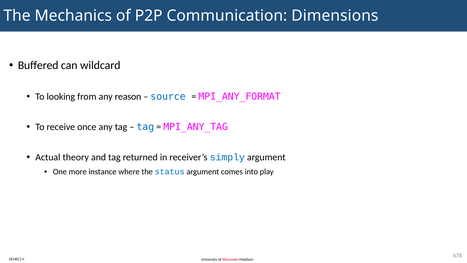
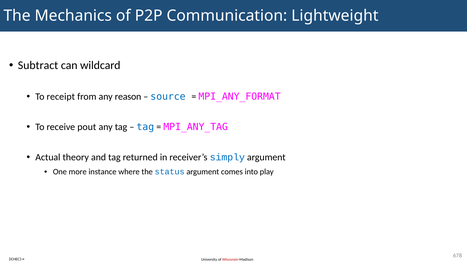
Dimensions: Dimensions -> Lightweight (335, 16)
Buffered: Buffered -> Subtract (38, 65)
looking: looking -> receipt (61, 97)
once: once -> pout (87, 127)
